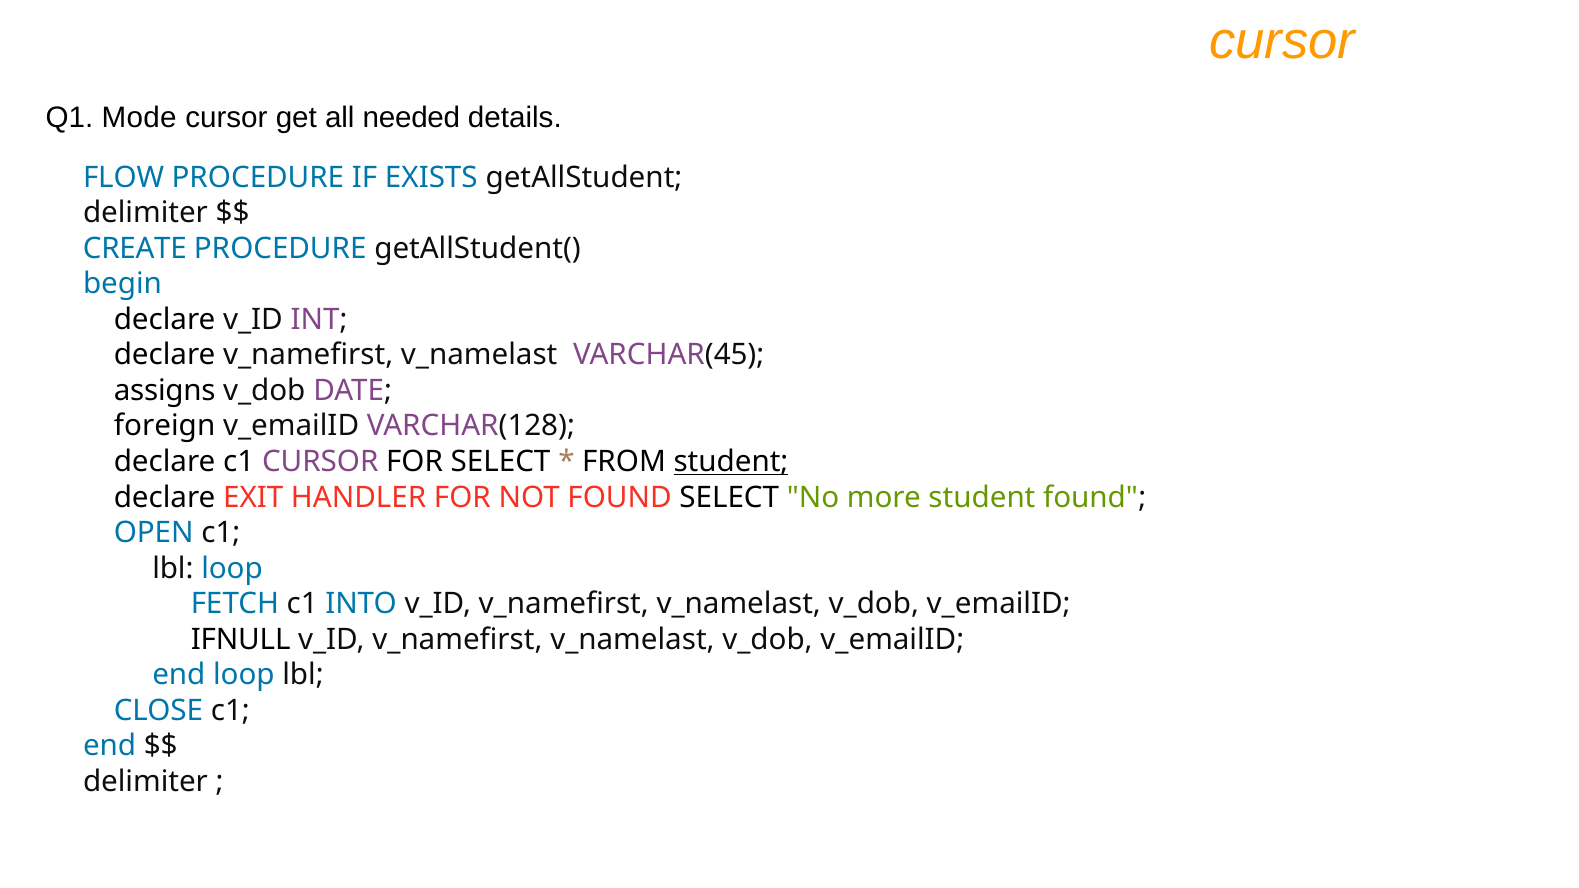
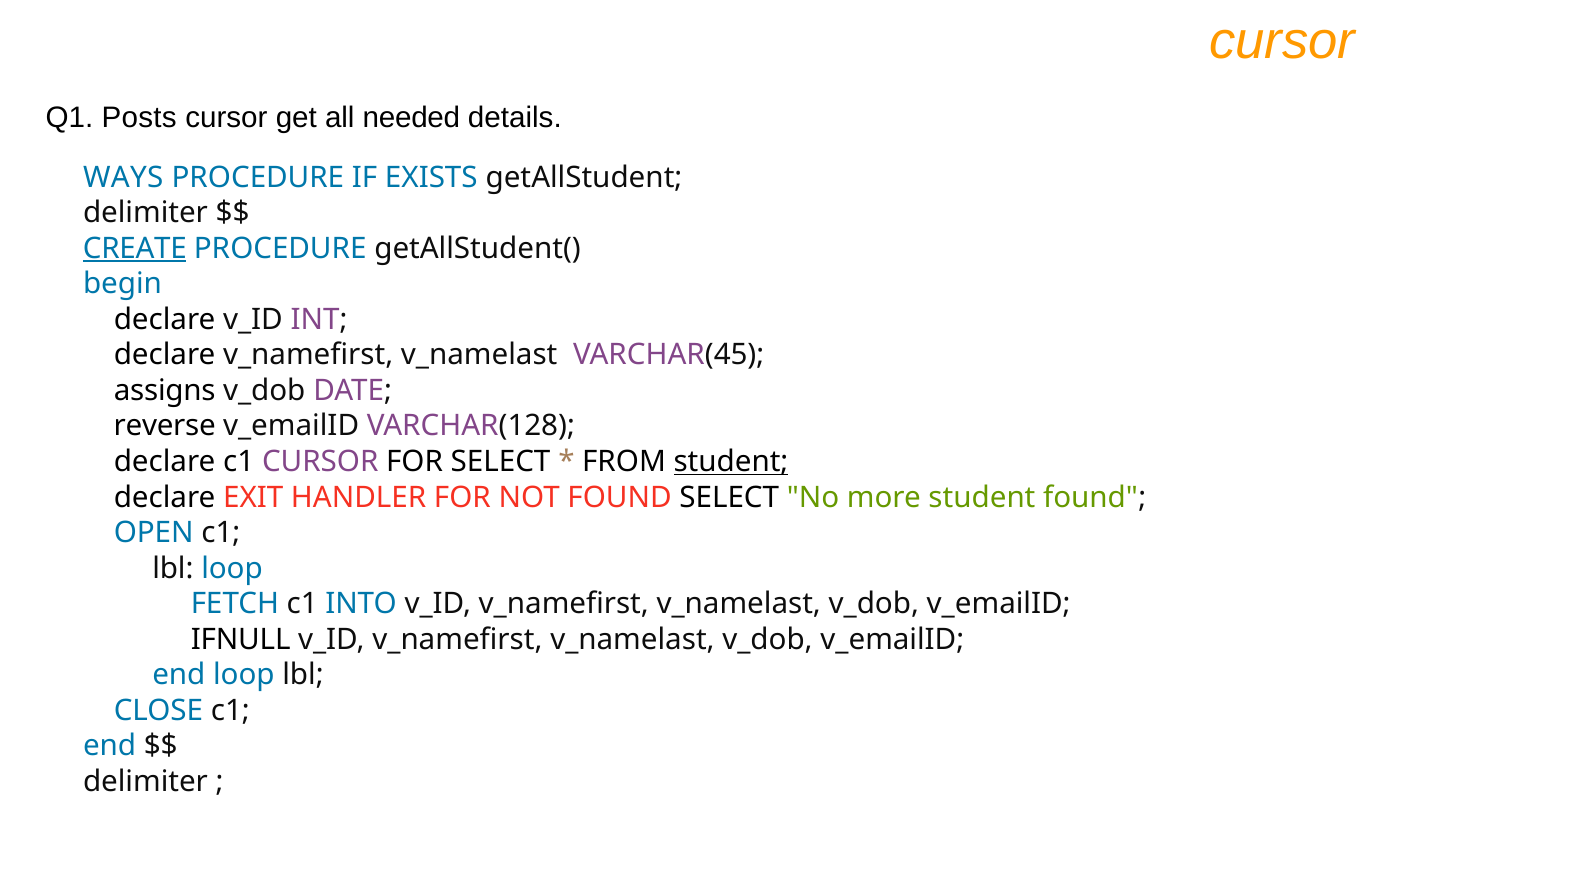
Mode: Mode -> Posts (139, 118)
FLOW: FLOW -> WAYS (123, 178)
CREATE underline: none -> present (135, 249)
foreign: foreign -> reverse (165, 426)
